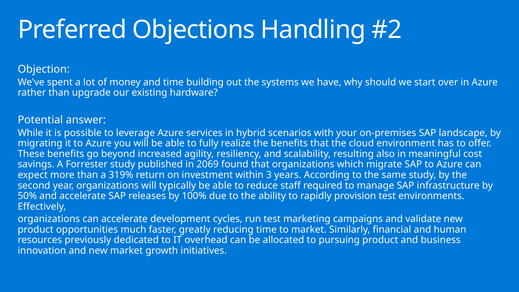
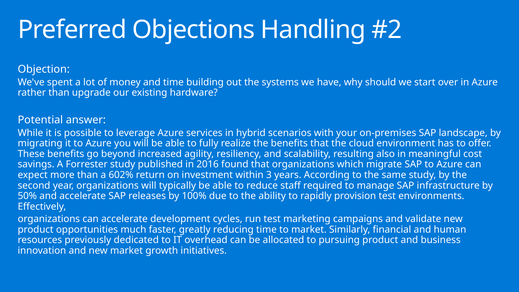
2069: 2069 -> 2016 (208, 164)
319%: 319% -> 602% (121, 175)
